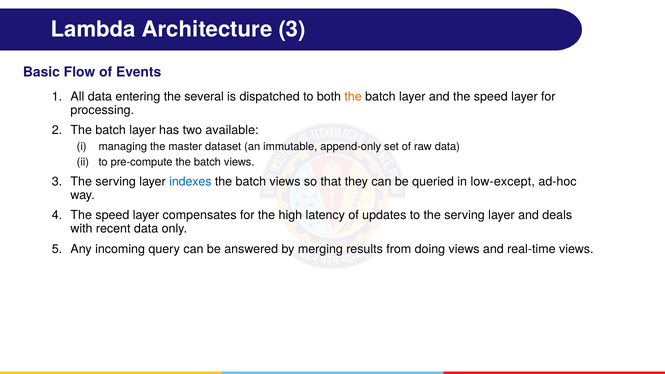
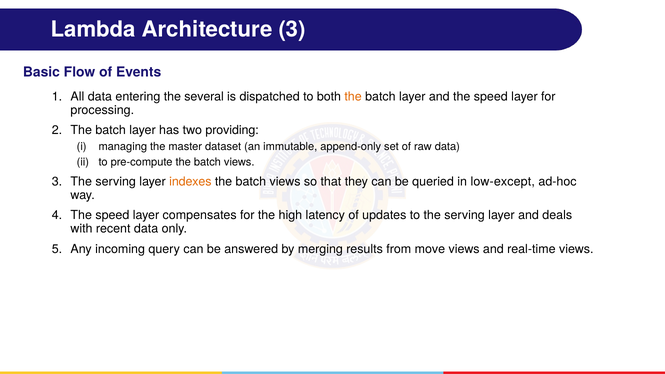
available: available -> providing (232, 130)
indexes colour: blue -> orange (190, 182)
doing: doing -> move (430, 249)
